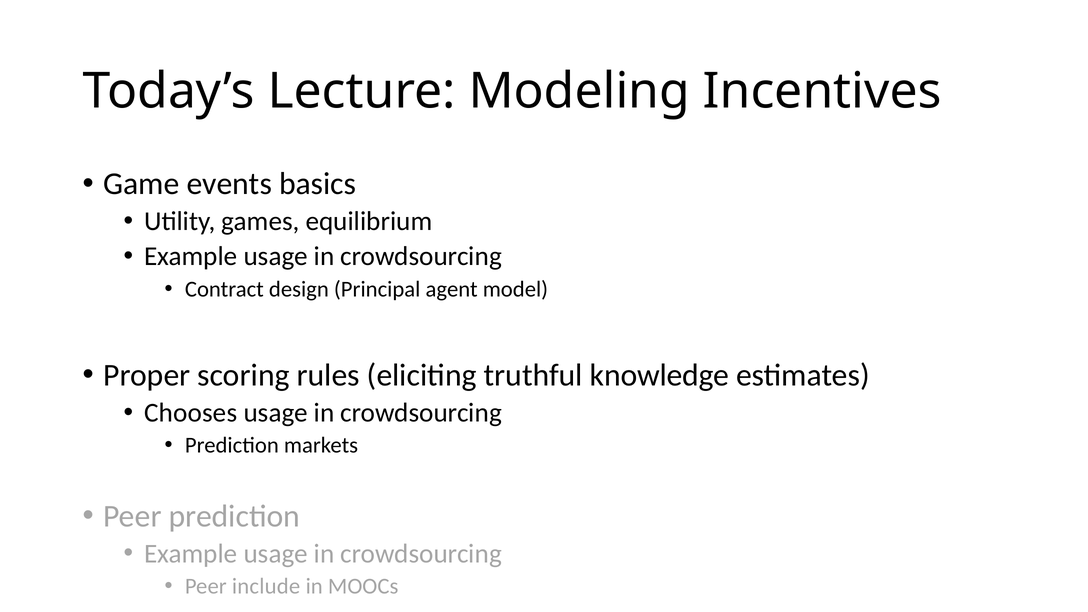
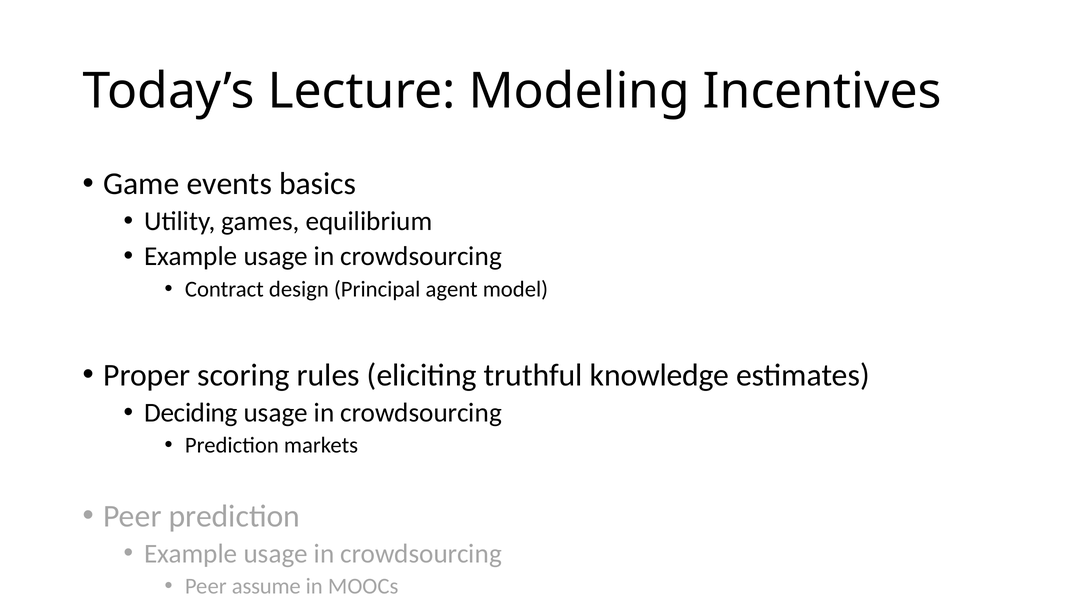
Chooses: Chooses -> Deciding (191, 413)
include: include -> assume (266, 586)
